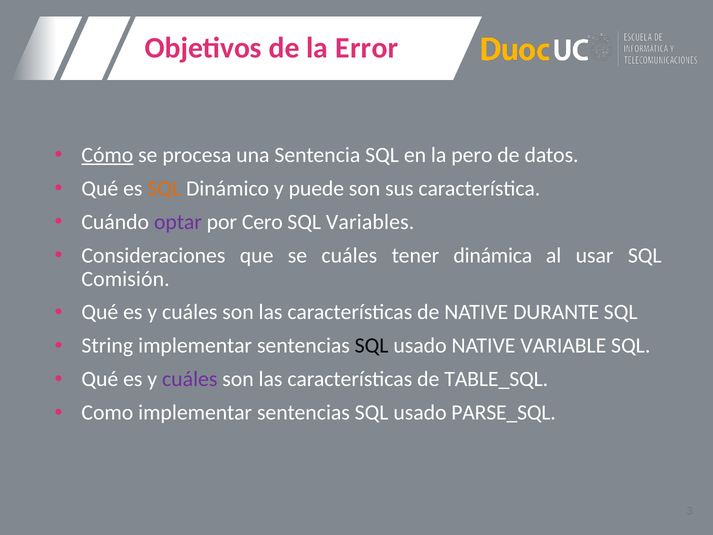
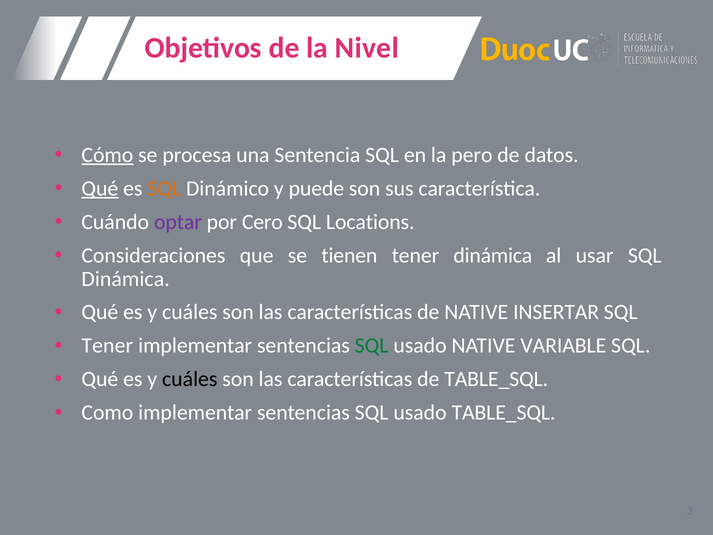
Error: Error -> Nivel (367, 48)
Qué underline: none -> present (100, 188)
Variables: Variables -> Locations (370, 222)
se cuáles: cuáles -> tienen (349, 255)
Comisión: Comisión -> Dinámica (126, 279)
DURANTE: DURANTE -> INSERTAR (556, 312)
String: String -> Tener (107, 346)
SQL colour: black -> green (372, 346)
cuáles colour: purple -> black (190, 379)
usado PARSE_SQL: PARSE_SQL -> TABLE_SQL (503, 412)
